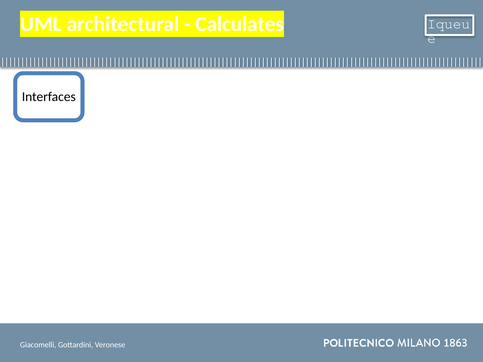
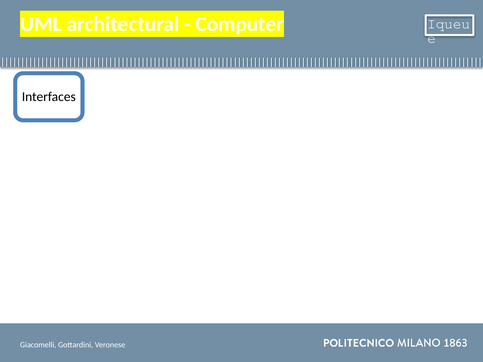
Calculates: Calculates -> Computer (240, 24)
